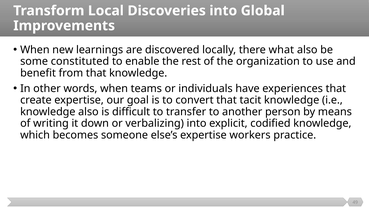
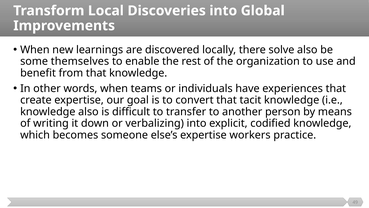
what: what -> solve (281, 50)
constituted: constituted -> themselves (80, 61)
